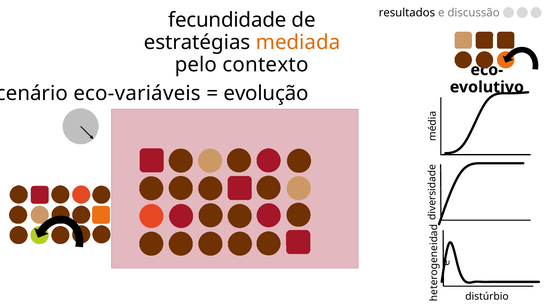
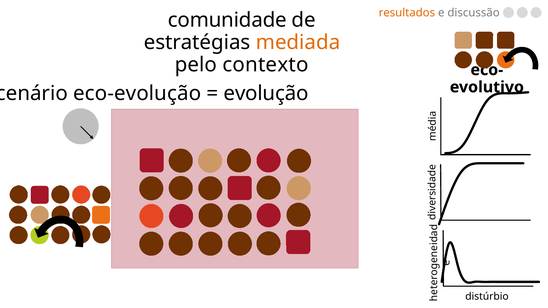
resultados colour: black -> orange (407, 13)
fecundidade: fecundidade -> comunidade (227, 20)
eco-variáveis: eco-variáveis -> eco-evolução (137, 94)
